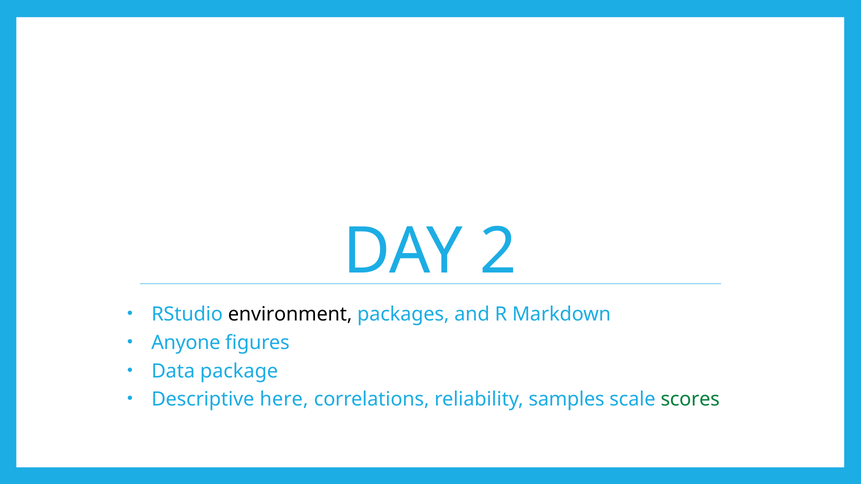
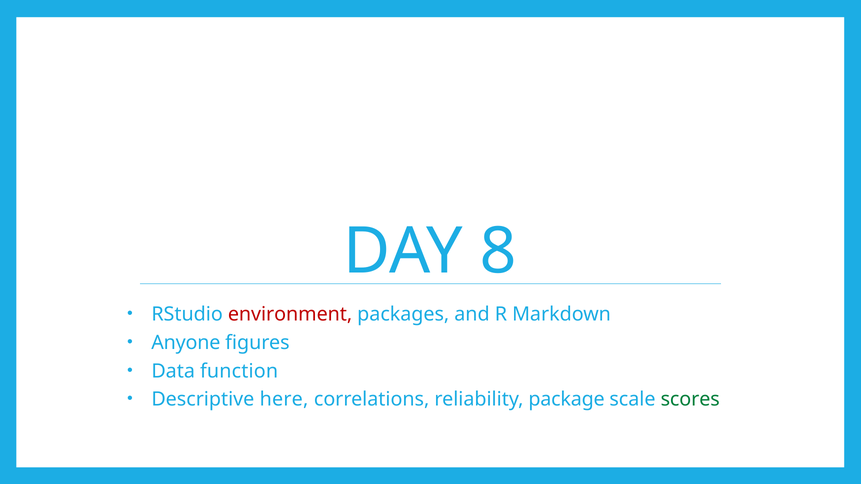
2: 2 -> 8 (498, 252)
environment colour: black -> red (290, 315)
package: package -> function (239, 371)
samples: samples -> package (567, 400)
